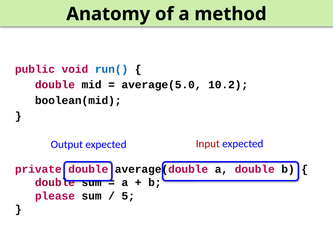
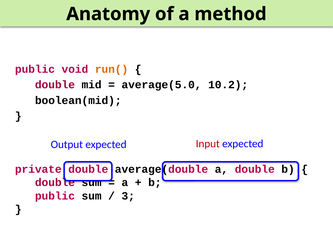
run( colour: blue -> orange (112, 69)
please: please -> public (55, 196)
5: 5 -> 3 (128, 196)
